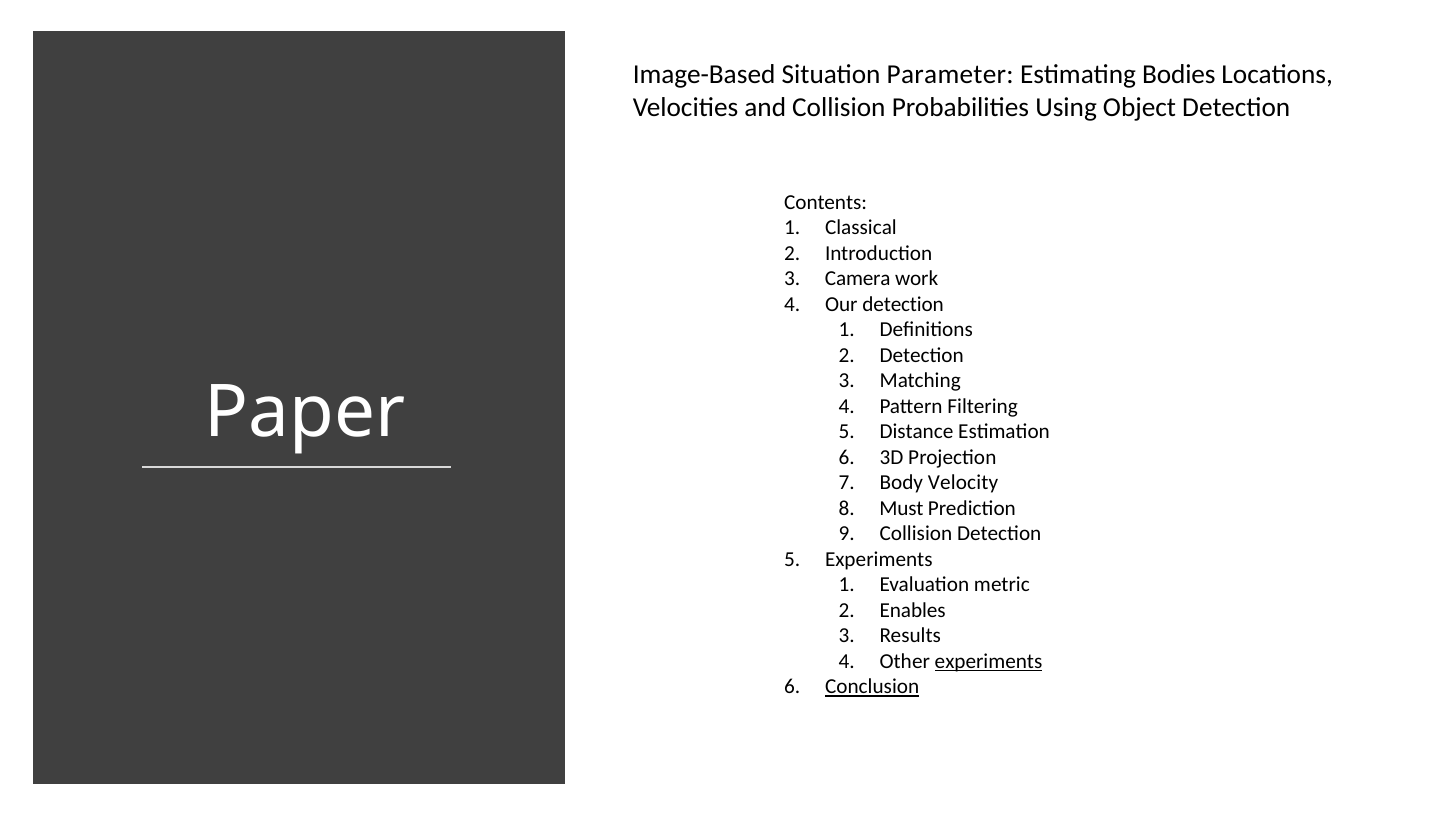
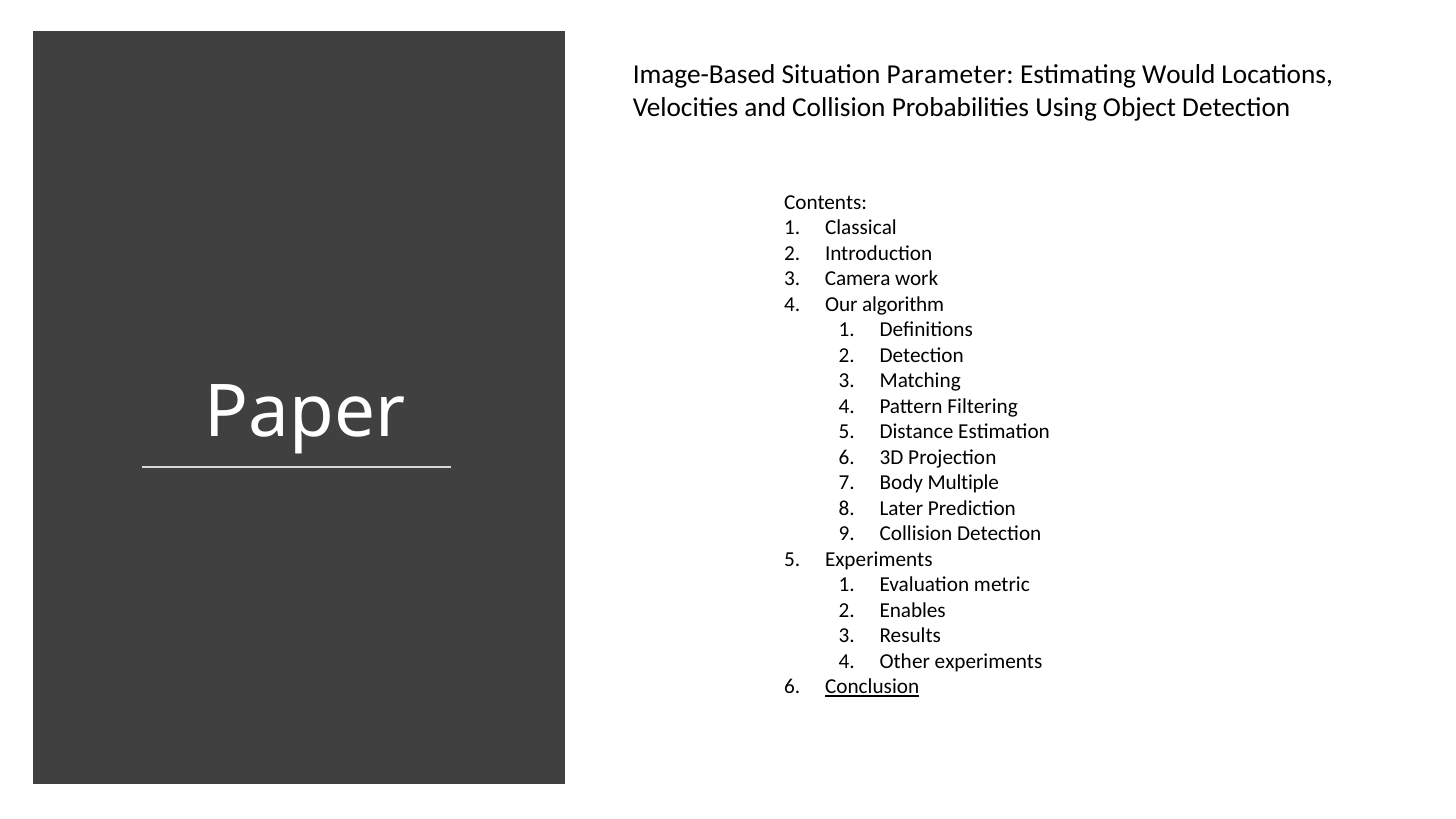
Bodies: Bodies -> Would (1179, 74)
Our detection: detection -> algorithm (903, 304)
Velocity: Velocity -> Multiple (963, 483)
Must: Must -> Later (901, 508)
experiments underline: present -> none (989, 661)
